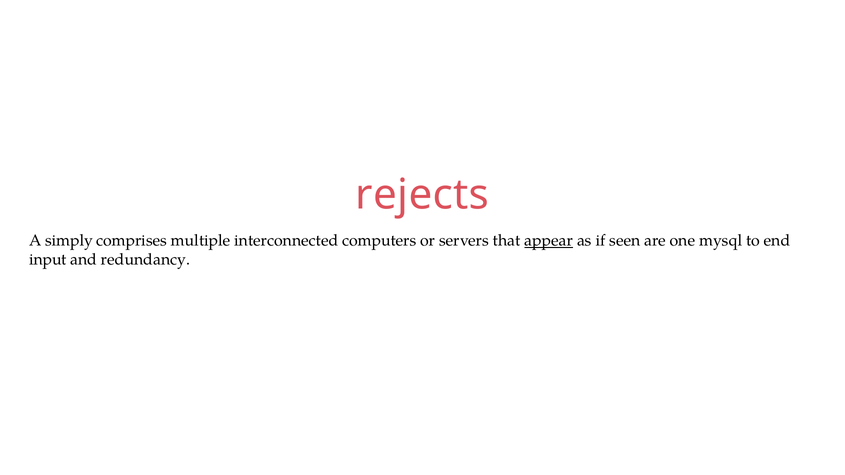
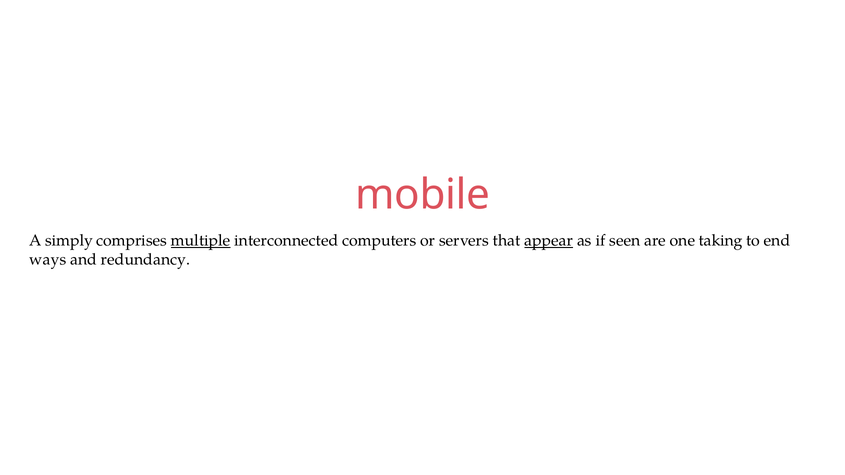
rejects: rejects -> mobile (423, 195)
multiple underline: none -> present (201, 241)
mysql: mysql -> taking (721, 241)
input: input -> ways (48, 260)
